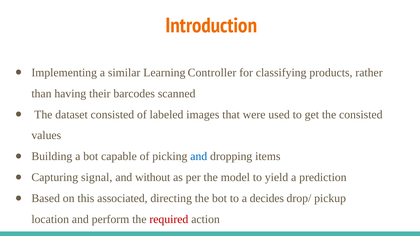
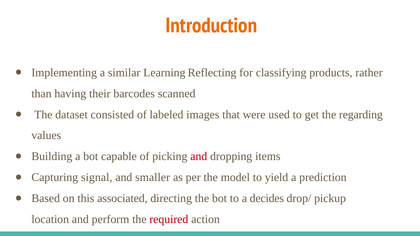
Controller: Controller -> Reflecting (212, 73)
the consisted: consisted -> regarding (361, 115)
and colour: blue -> red (199, 157)
without: without -> smaller (153, 178)
